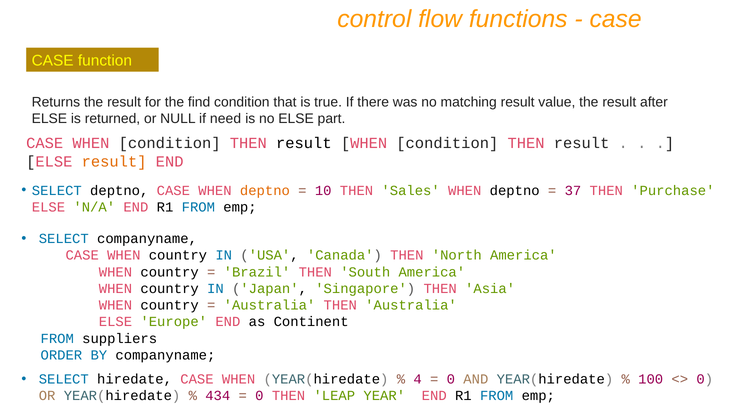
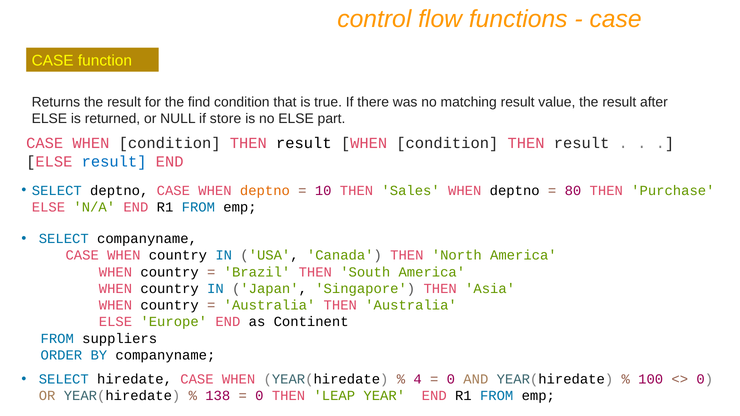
need: need -> store (226, 119)
result colour: orange -> blue (114, 162)
37: 37 -> 80 (573, 191)
434: 434 -> 138 (218, 396)
